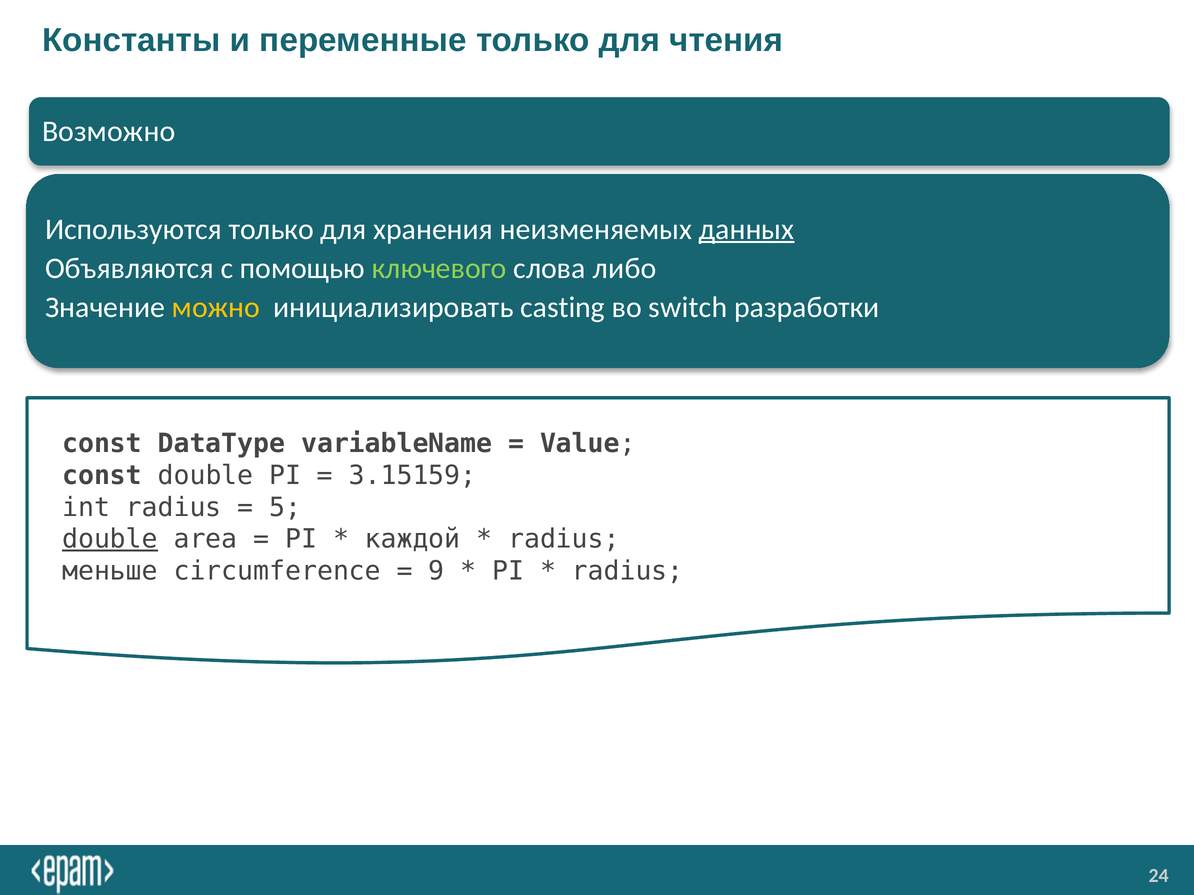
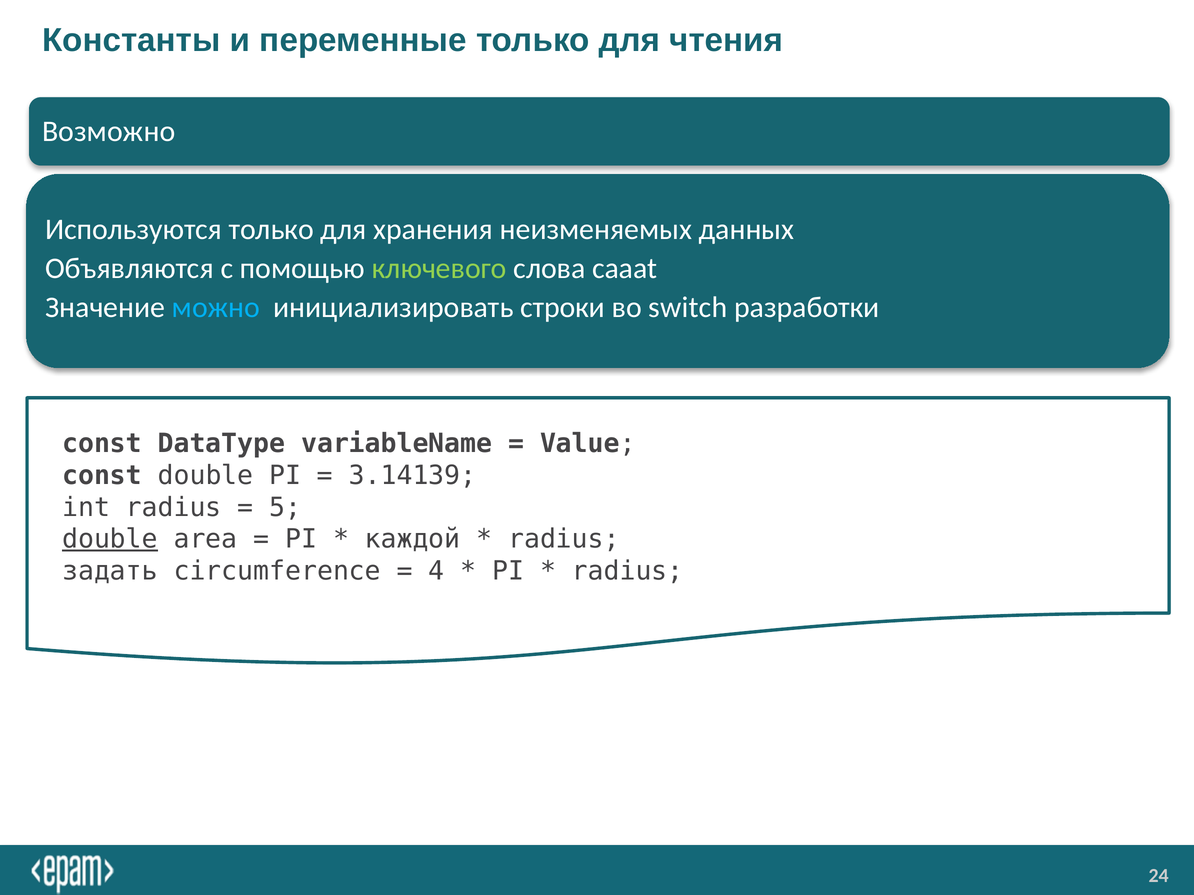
данных underline: present -> none (746, 229)
либо: либо -> cаааt (625, 269)
можно colour: yellow -> light blue (216, 308)
casting: casting -> строки (563, 308)
3.15159: 3.15159 -> 3.14139 (413, 476)
меньше: меньше -> задать (110, 571)
9: 9 -> 4 (436, 571)
